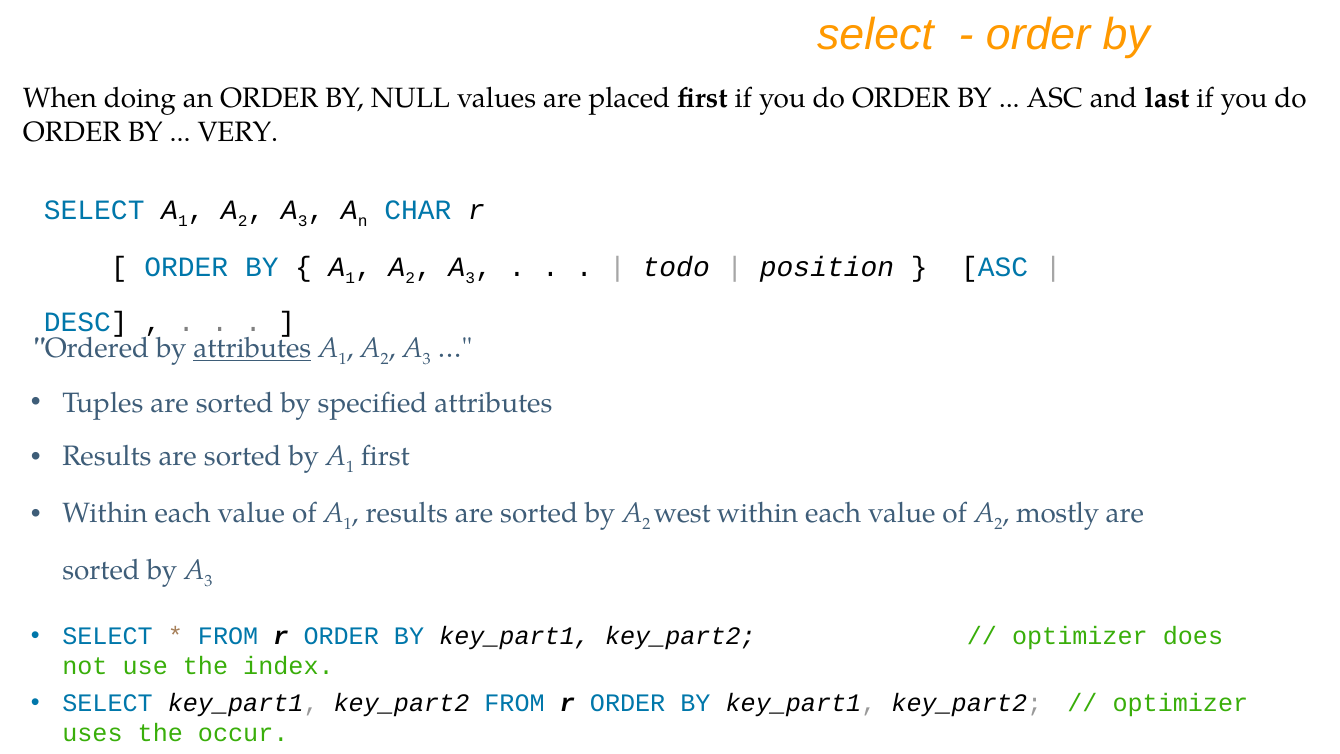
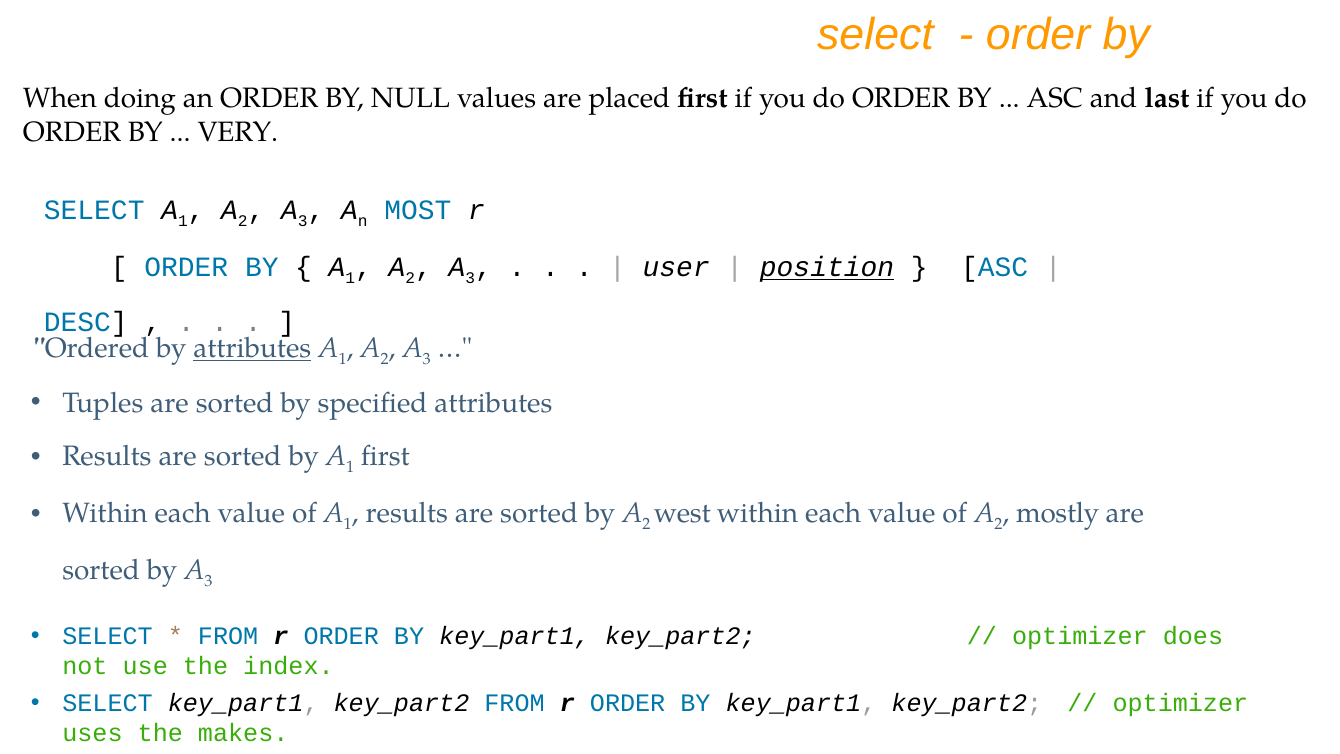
CHAR: CHAR -> MOST (418, 210)
todo: todo -> user (676, 267)
position underline: none -> present (827, 267)
occur: occur -> makes (243, 733)
